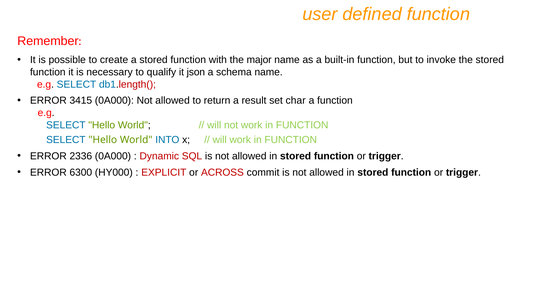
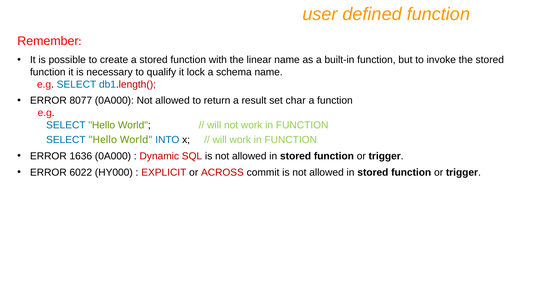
major: major -> linear (259, 60)
json: json -> lock (196, 72)
3415: 3415 -> 8077 (81, 101)
2336: 2336 -> 1636 (81, 156)
6300: 6300 -> 6022 (81, 172)
